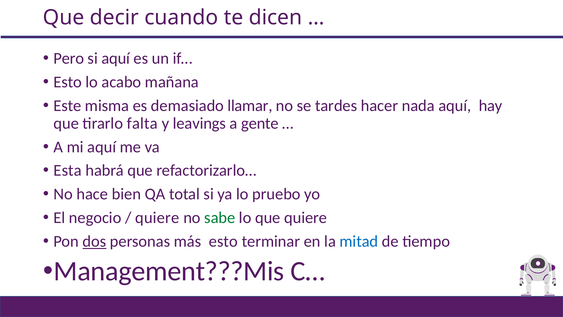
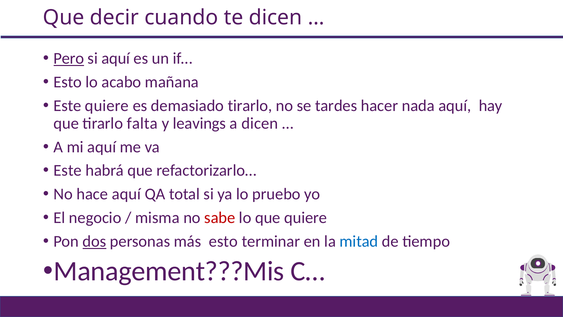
Pero underline: none -> present (69, 58)
Este misma: misma -> quiere (107, 106)
demasiado llamar: llamar -> tirarlo (250, 106)
a gente: gente -> dicen (260, 123)
Esta: Esta -> Este (68, 170)
hace bien: bien -> aquí (126, 194)
quiere: quiere -> misma (157, 218)
sabe colour: green -> red (220, 218)
